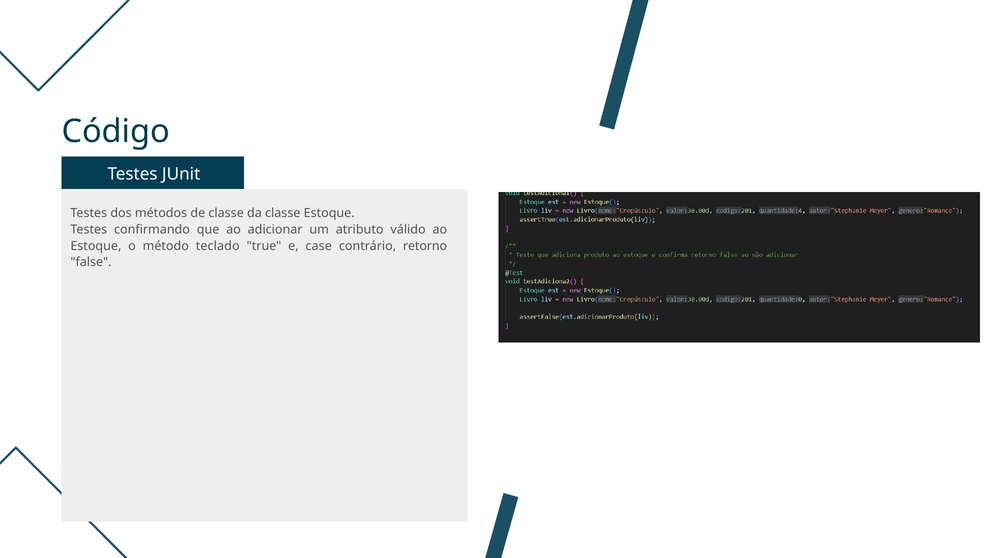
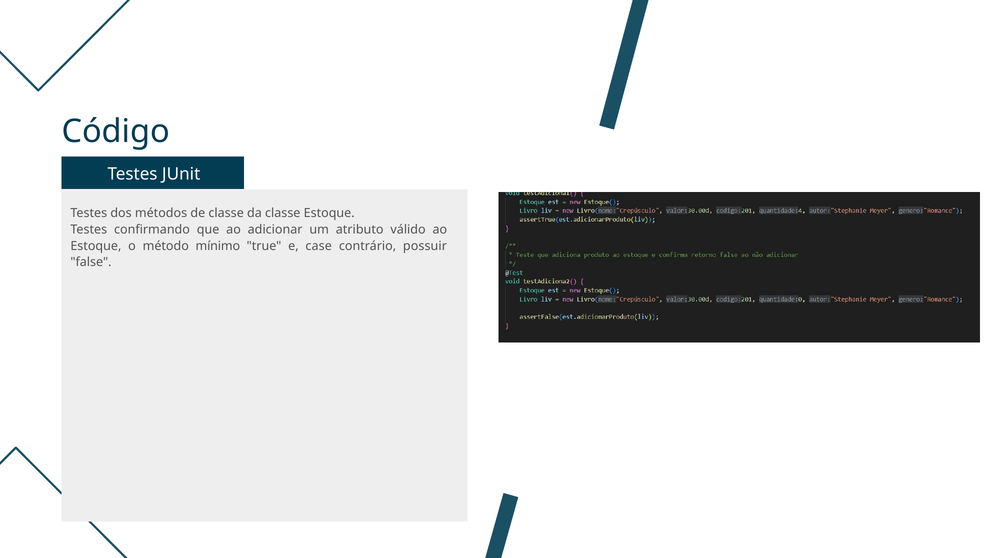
teclado: teclado -> mínimo (218, 246)
retorno: retorno -> possuir (425, 246)
